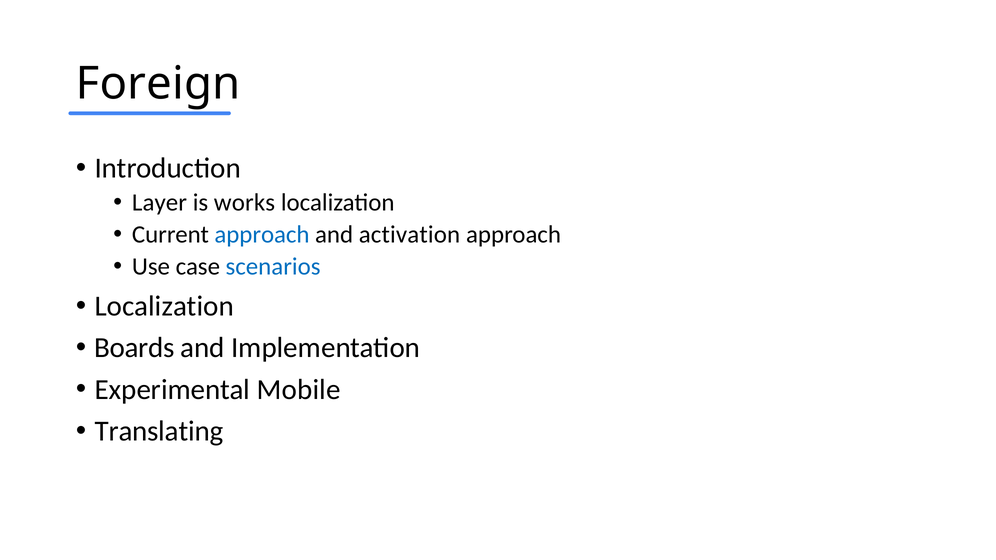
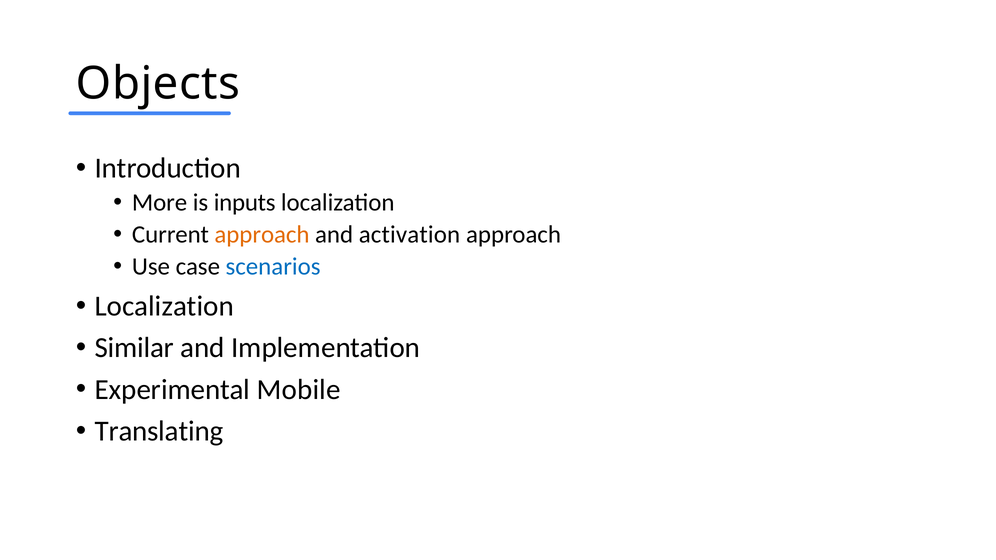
Foreign: Foreign -> Objects (158, 84)
Layer: Layer -> More (160, 203)
works: works -> inputs (245, 203)
approach colour: blue -> orange (262, 235)
Boards: Boards -> Similar (134, 348)
